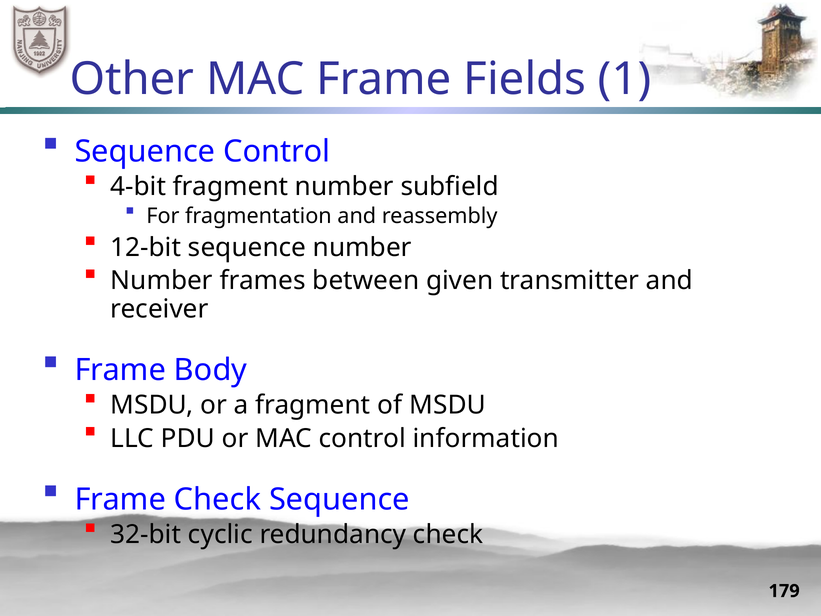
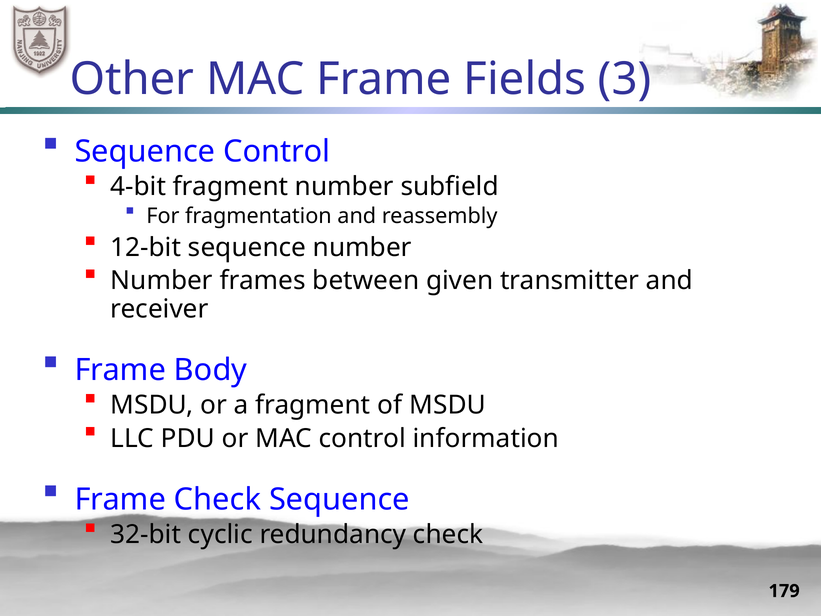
1: 1 -> 3 (625, 79)
